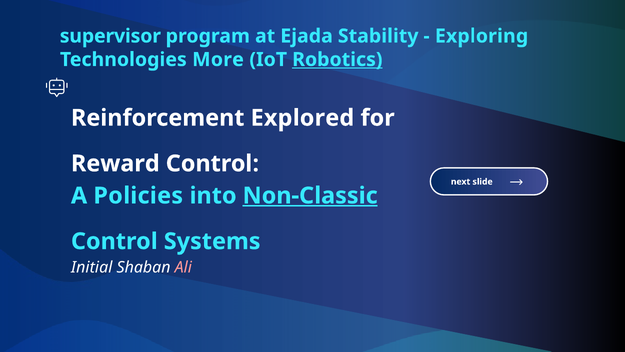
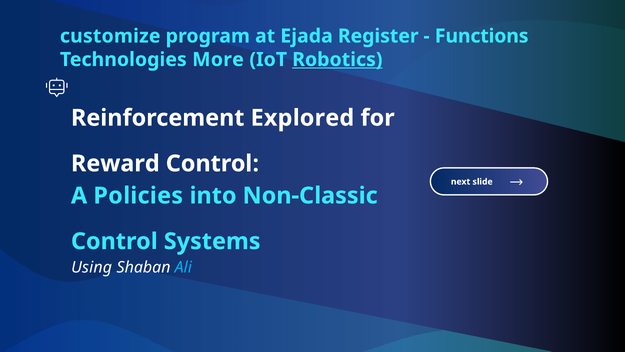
supervisor: supervisor -> customize (110, 36)
Stability: Stability -> Register (378, 36)
Exploring: Exploring -> Functions (482, 36)
Non-Classic underline: present -> none (310, 195)
Initial: Initial -> Using (92, 267)
Ali colour: pink -> light blue (183, 267)
